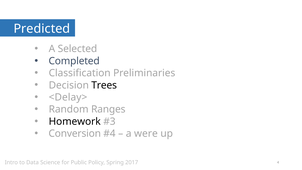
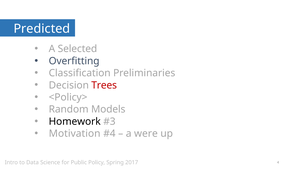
Completed: Completed -> Overfitting (74, 61)
Trees colour: black -> red (104, 85)
<Delay>: <Delay> -> <Policy> (68, 97)
Ranges: Ranges -> Models (108, 109)
Conversion: Conversion -> Motivation (75, 133)
